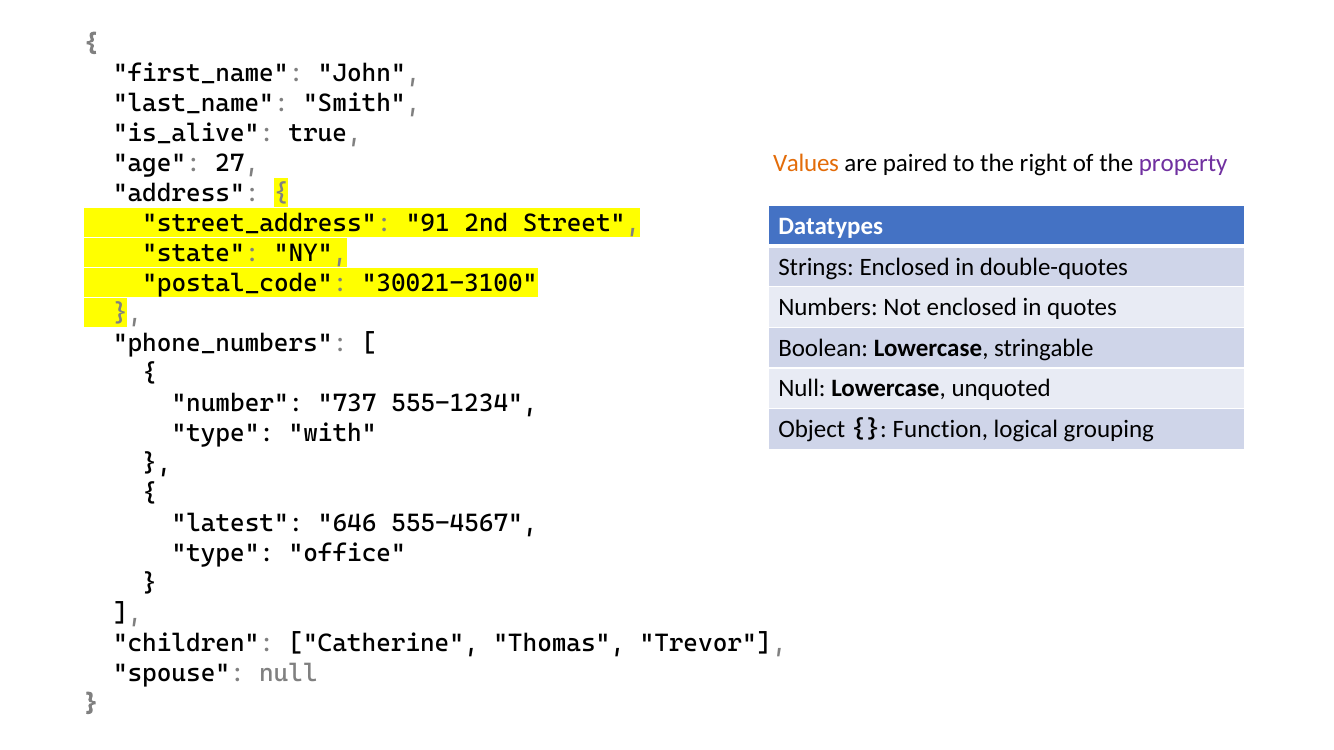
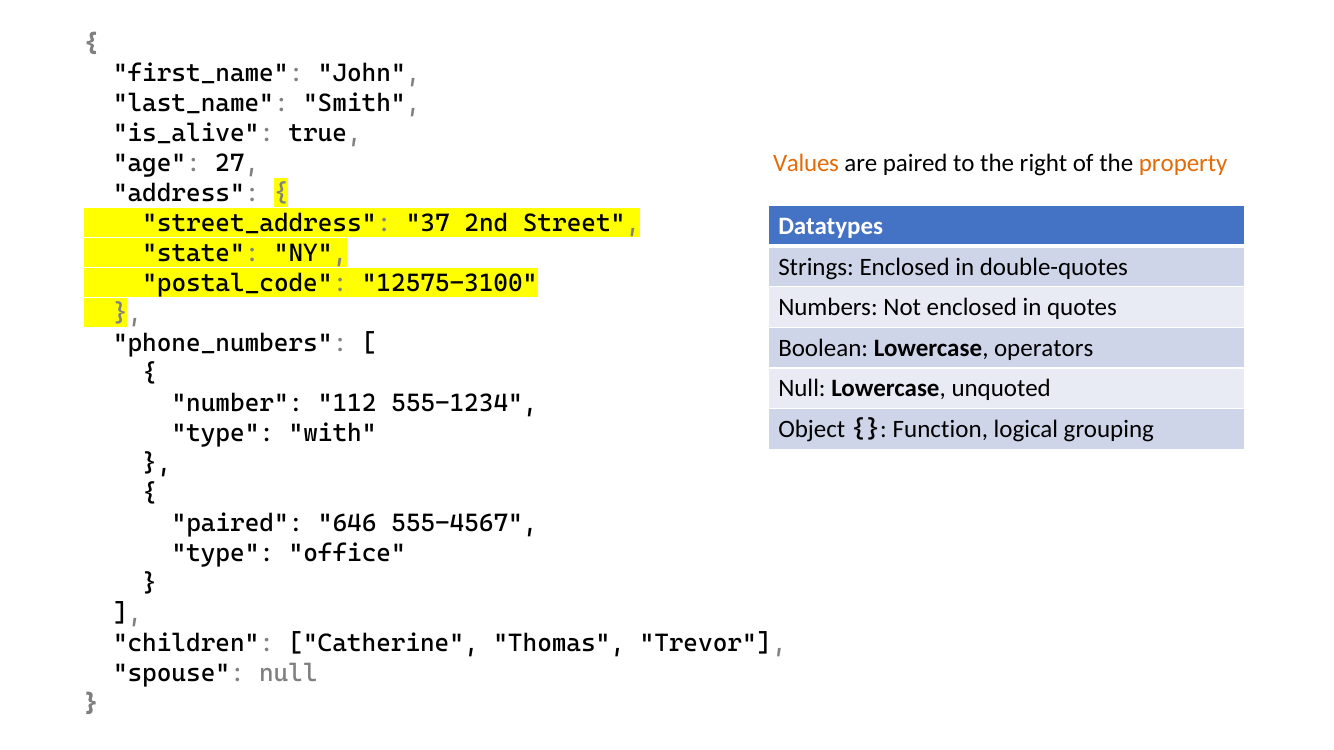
property colour: purple -> orange (1183, 164)
91: 91 -> 37 (428, 223)
30021-3100: 30021-3100 -> 12575-3100 (450, 283)
stringable: stringable -> operators (1044, 348)
737: 737 -> 112 (347, 403)
latest: latest -> paired (238, 523)
